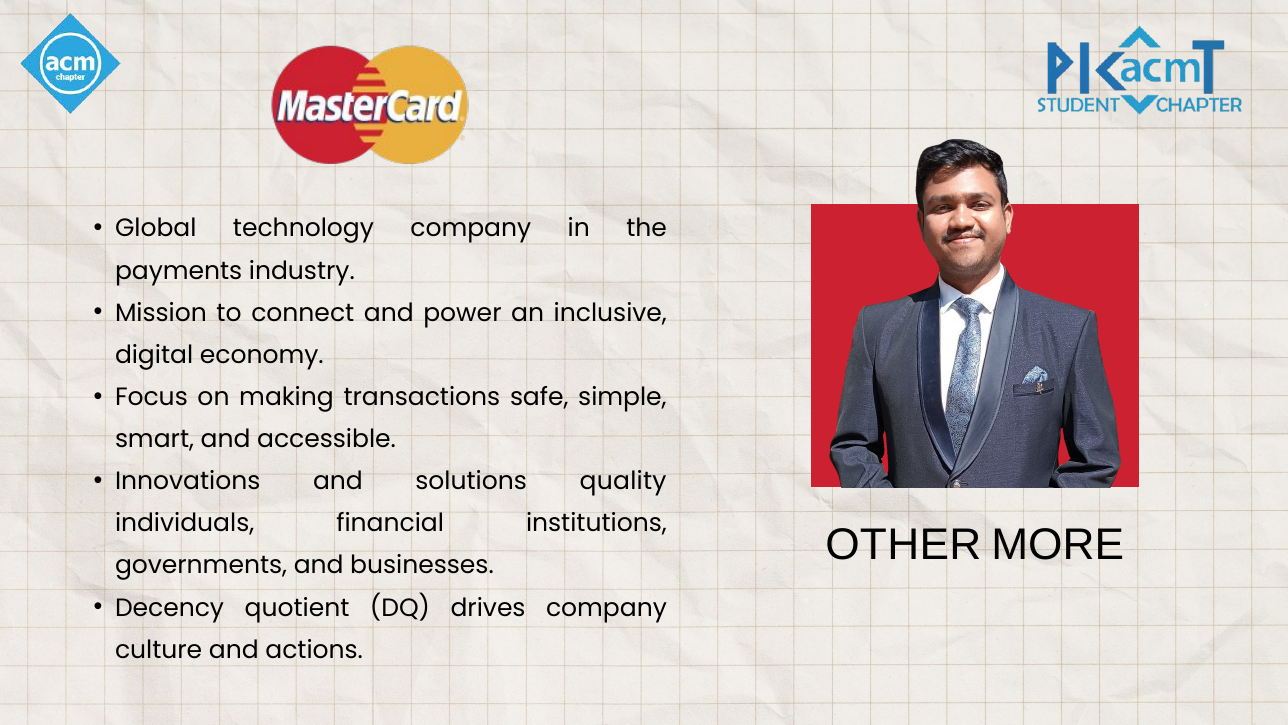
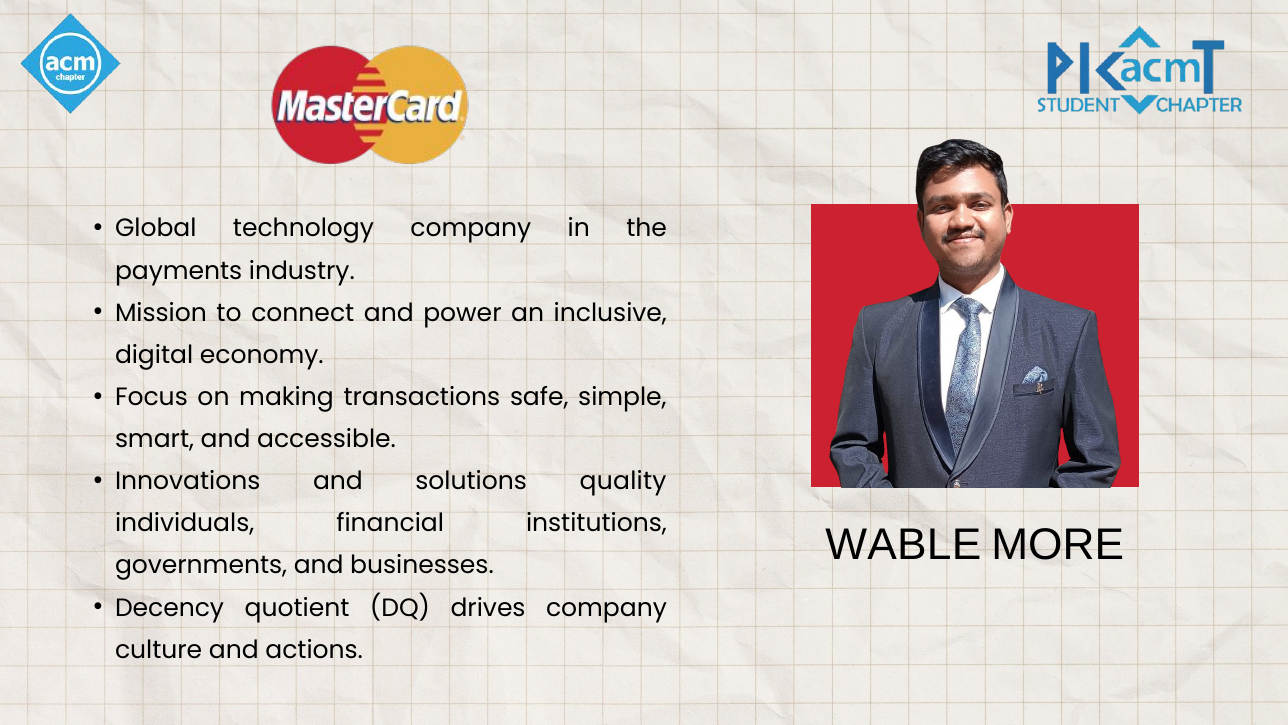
OTHER: OTHER -> WABLE (903, 544)
